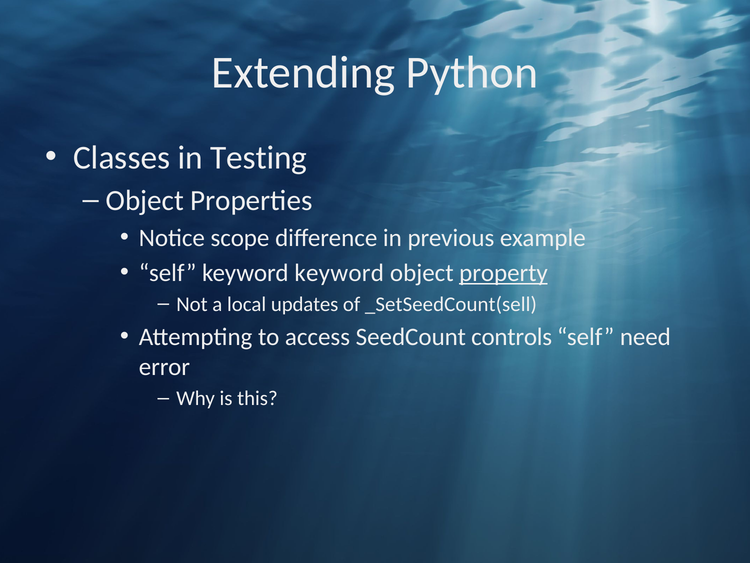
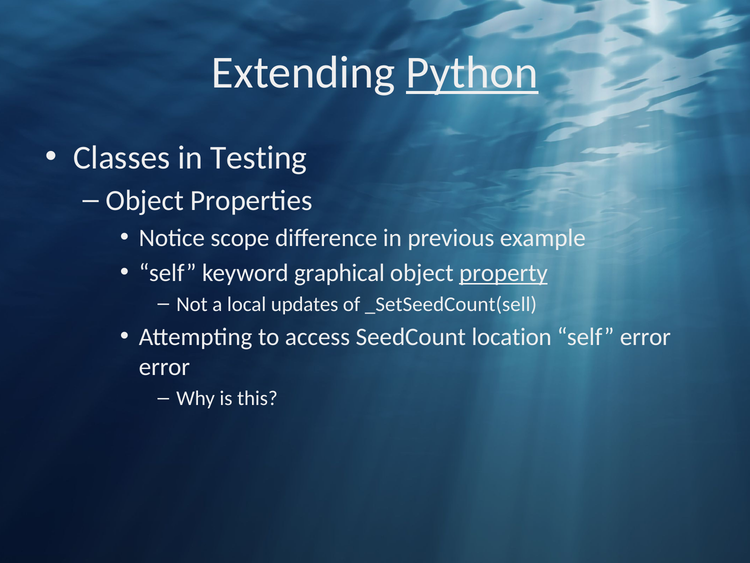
Python underline: none -> present (472, 73)
keyword keyword: keyword -> graphical (339, 273)
controls: controls -> location (512, 337)
self need: need -> error (645, 337)
